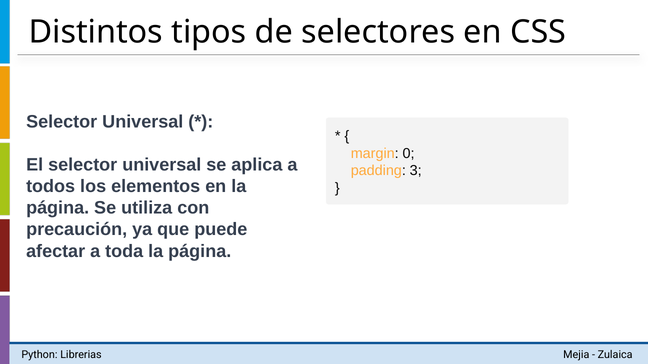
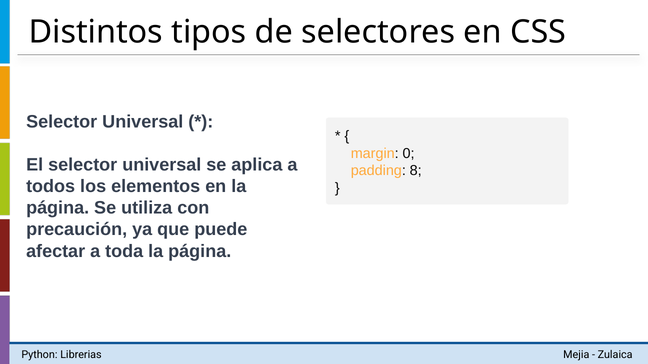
3: 3 -> 8 (416, 171)
